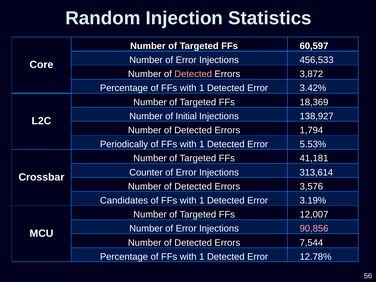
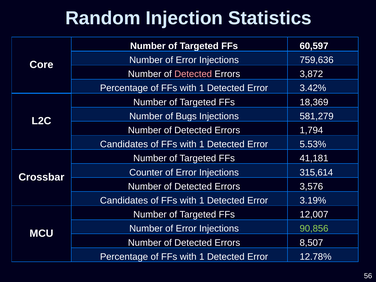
456,533: 456,533 -> 759,636 (317, 60)
Initial: Initial -> Bugs (186, 116)
138,927: 138,927 -> 581,279 (317, 116)
Periodically: Periodically -> Candidates (124, 144)
313,614: 313,614 -> 315,614 (316, 172)
90,856 colour: pink -> light green (314, 229)
7,544: 7,544 -> 8,507 (311, 243)
